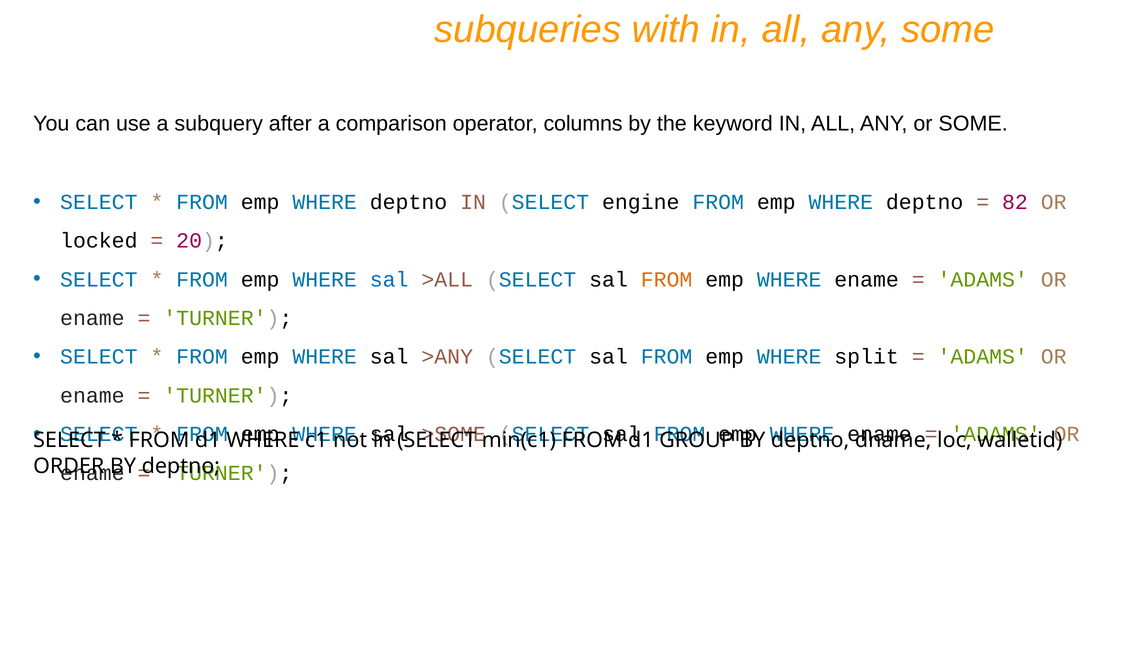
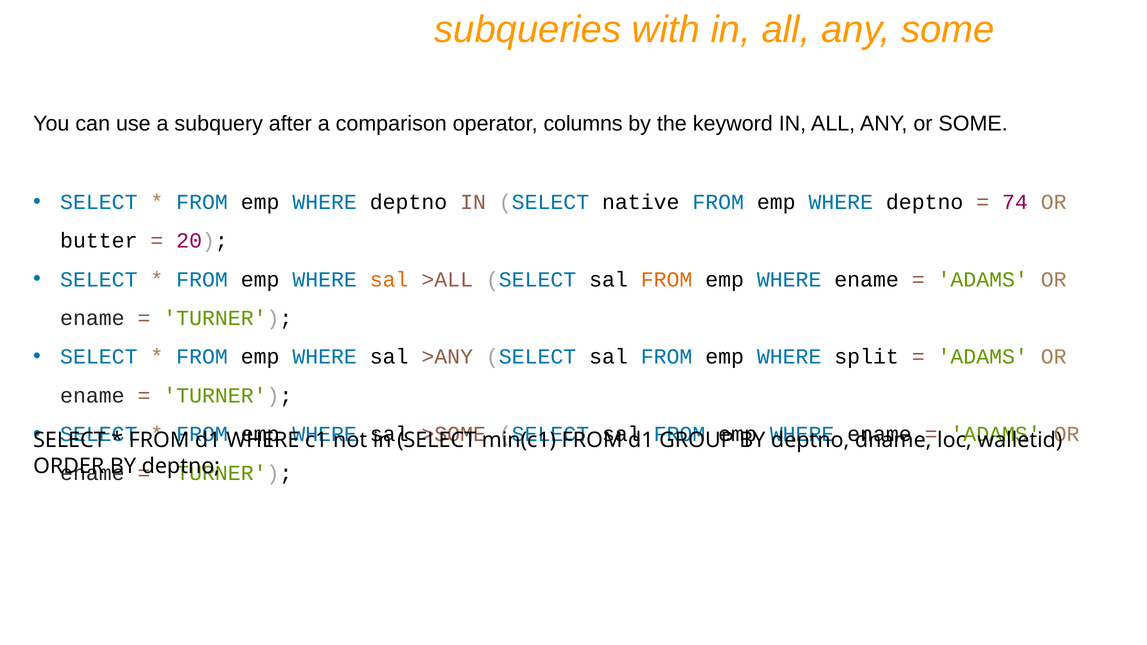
engine: engine -> native (641, 202)
82: 82 -> 74 (1015, 202)
locked: locked -> butter (99, 241)
sal colour: blue -> orange (389, 280)
